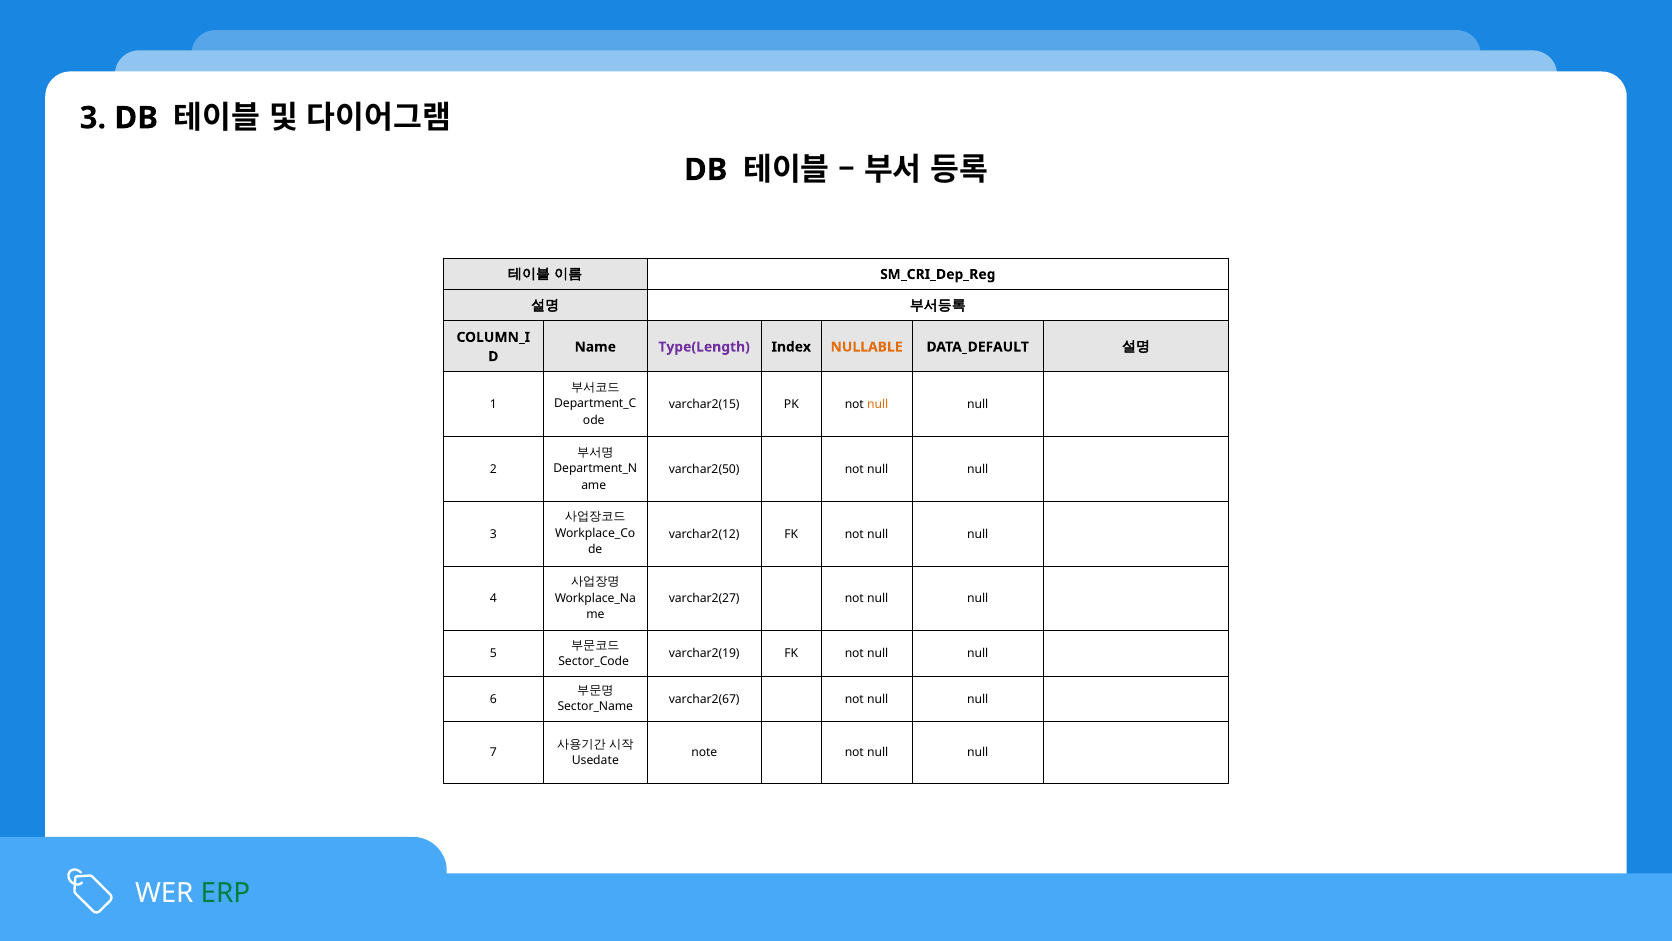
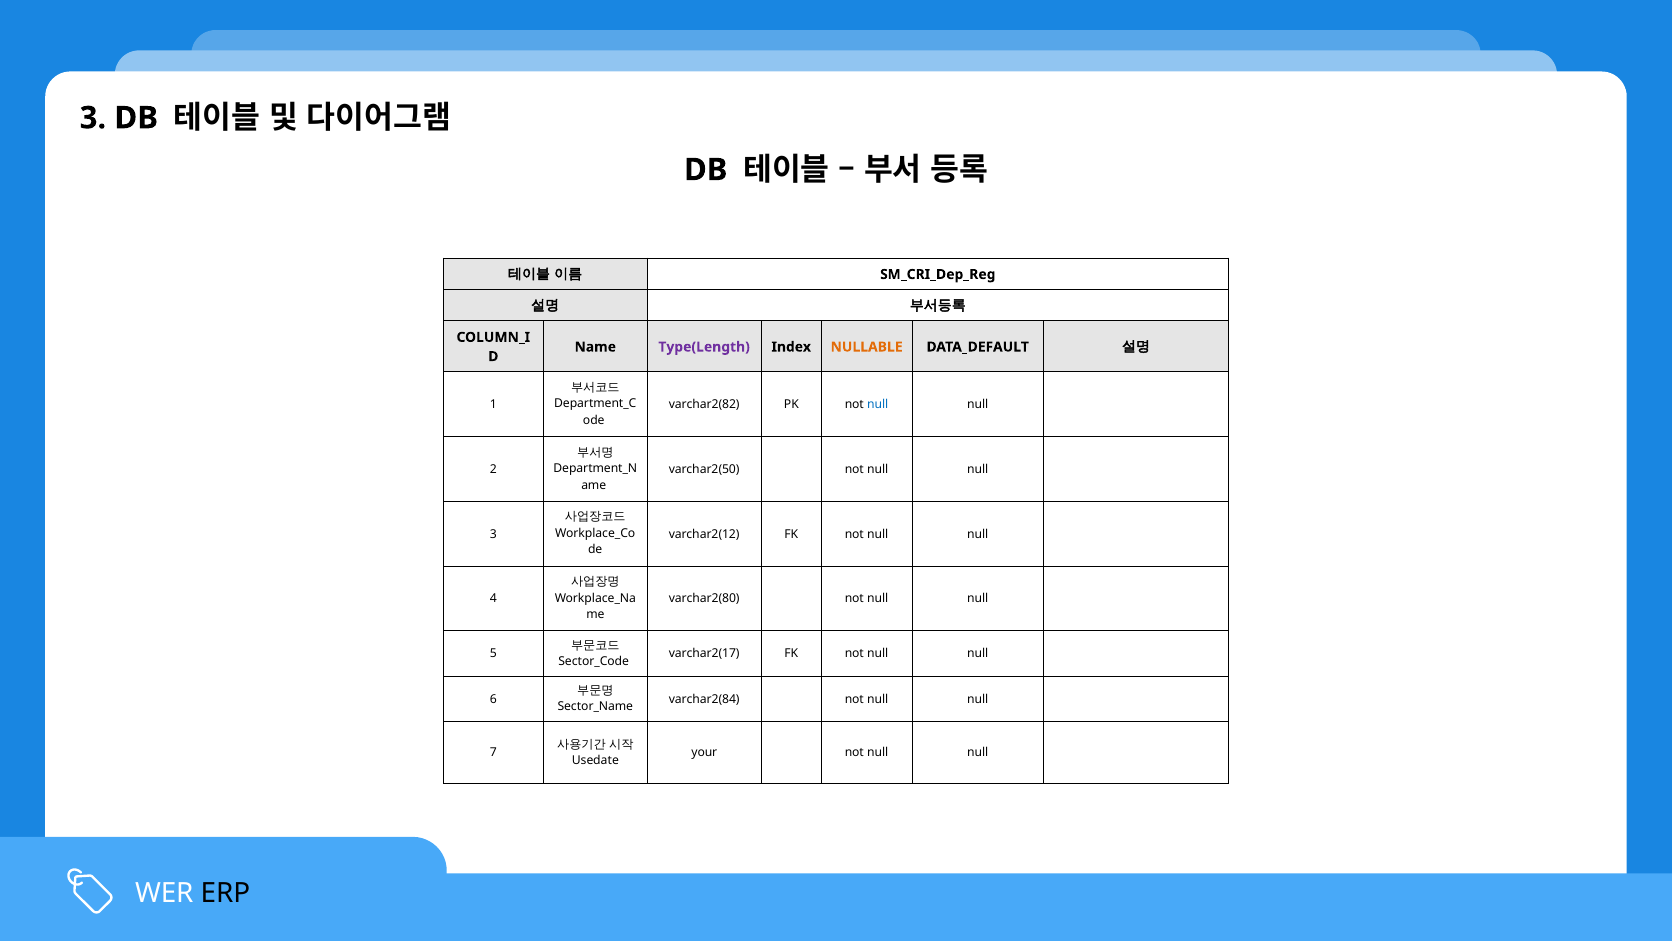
varchar2(15: varchar2(15 -> varchar2(82 (704, 404)
null colour: orange -> blue (878, 404)
varchar2(27: varchar2(27 -> varchar2(80 (704, 598)
varchar2(19: varchar2(19 -> varchar2(17 (704, 653)
varchar2(67: varchar2(67 -> varchar2(84 (704, 699)
note: note -> your (704, 752)
ERP colour: green -> black (225, 893)
